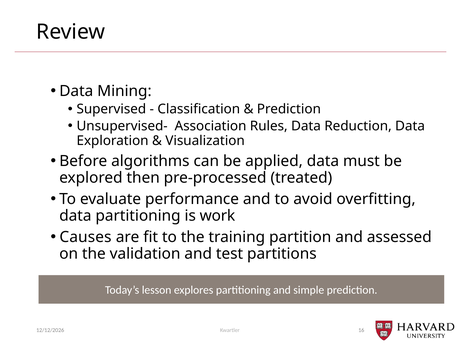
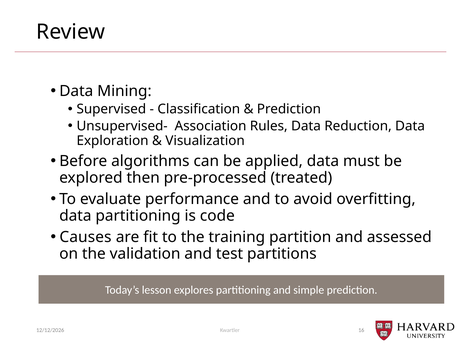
work: work -> code (217, 215)
